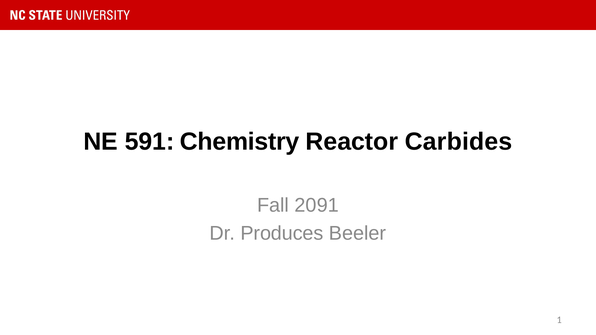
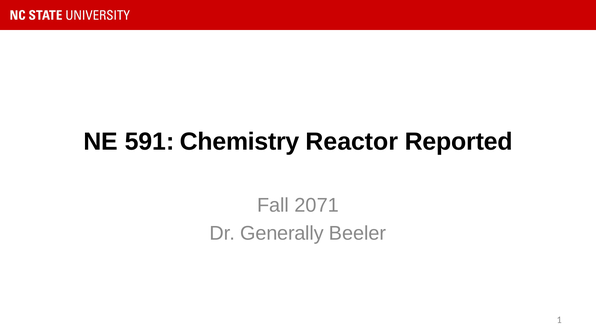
Carbides: Carbides -> Reported (459, 142)
2091: 2091 -> 2071 (317, 206)
Produces: Produces -> Generally (282, 233)
